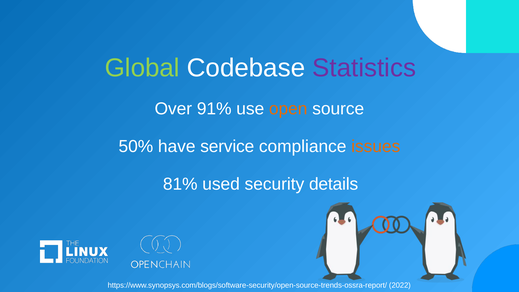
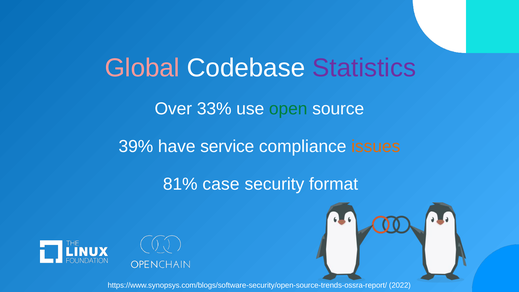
Global colour: light green -> pink (142, 68)
91%: 91% -> 33% (214, 109)
open colour: orange -> green (288, 109)
50%: 50% -> 39% (136, 147)
used: used -> case (221, 184)
details: details -> format (334, 184)
